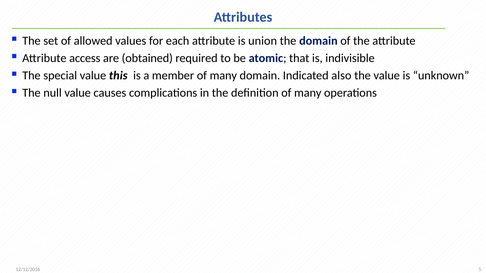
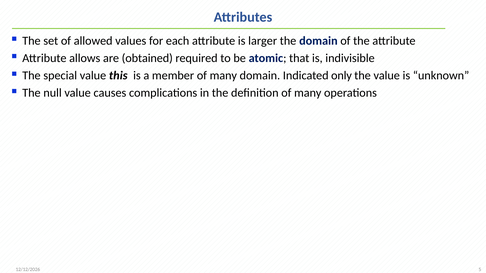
union: union -> larger (263, 41)
access: access -> allows (85, 58)
also: also -> only (342, 76)
